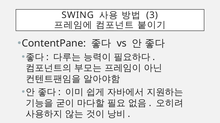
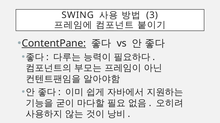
ContentPane underline: none -> present (54, 44)
